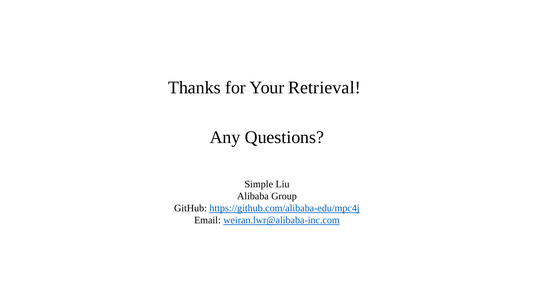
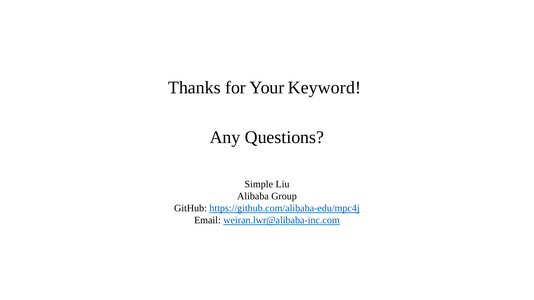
Retrieval: Retrieval -> Keyword (324, 88)
